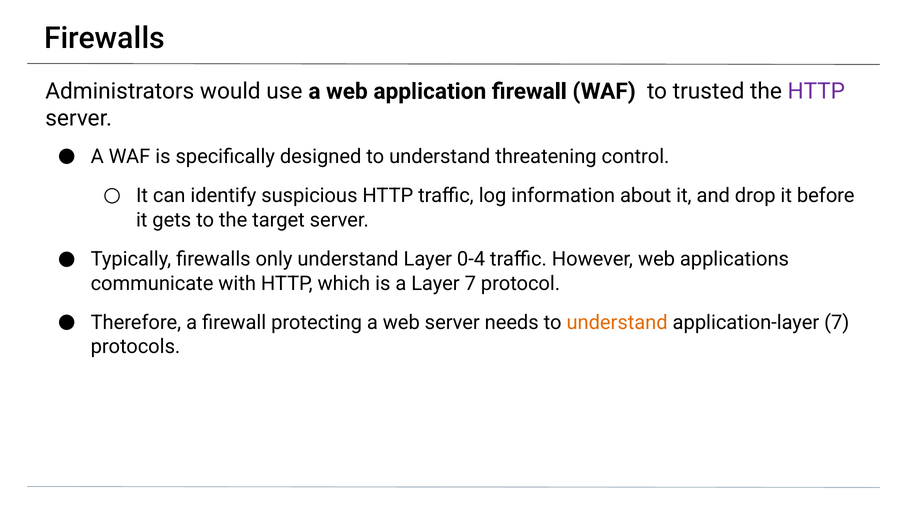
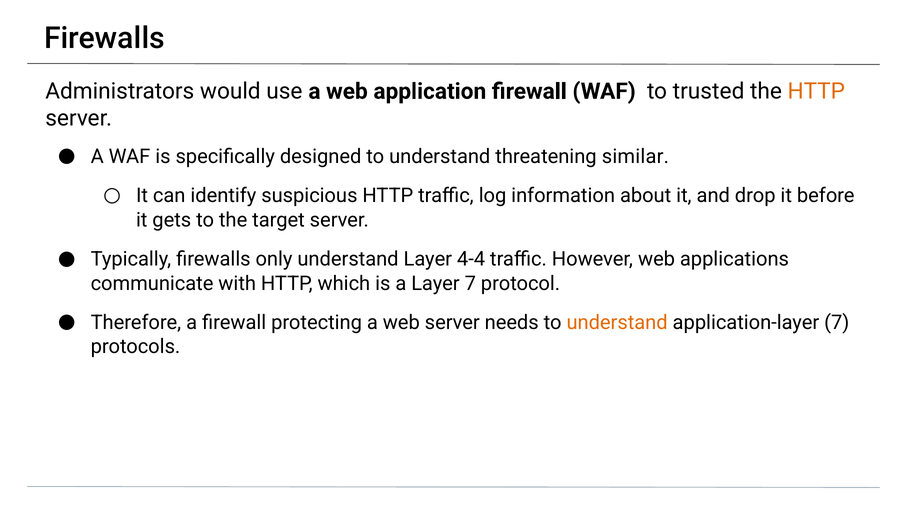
HTTP colour: purple -> orange (816, 91)
control: control -> similar (635, 157)
0-4: 0-4 -> 4-4 (471, 259)
